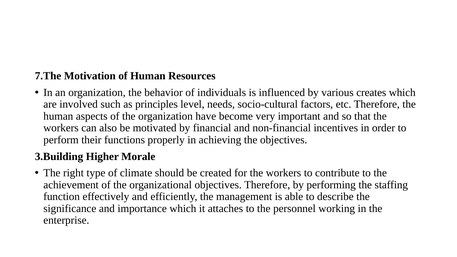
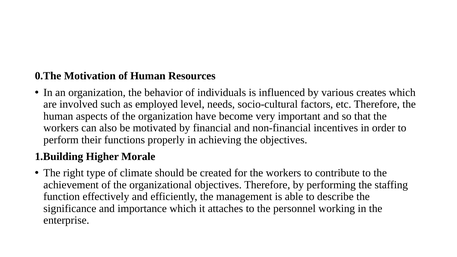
7.The: 7.The -> 0.The (48, 76)
principles: principles -> employed (157, 104)
3.Building: 3.Building -> 1.Building (59, 156)
